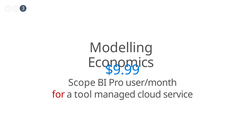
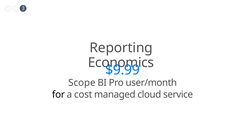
Modelling: Modelling -> Reporting (121, 48)
for colour: red -> black (58, 95)
tool: tool -> cost (83, 95)
